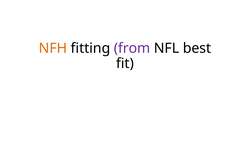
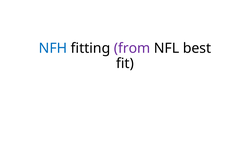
NFH colour: orange -> blue (53, 48)
